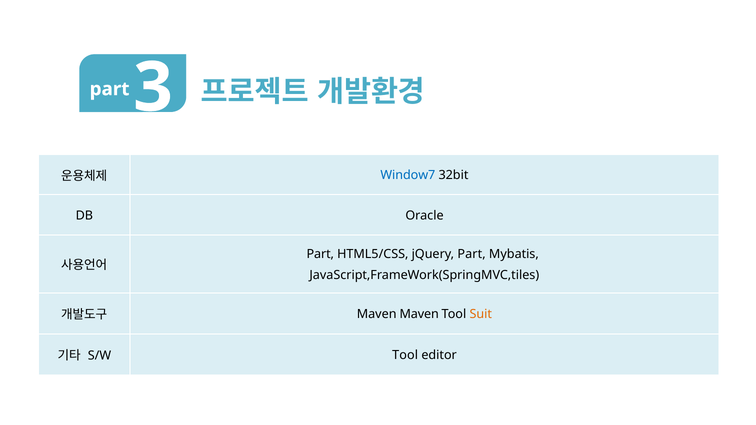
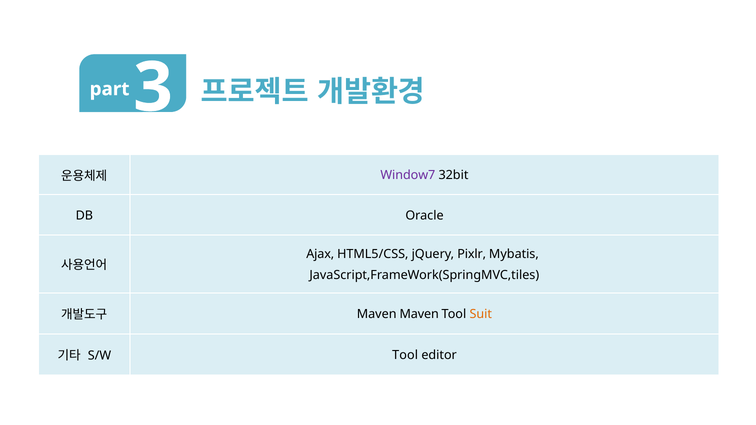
Window7 colour: blue -> purple (408, 175)
Part: Part -> Ajax (320, 254)
jQuery Part: Part -> Pixlr (472, 254)
